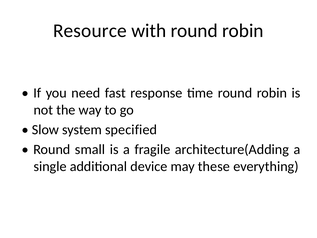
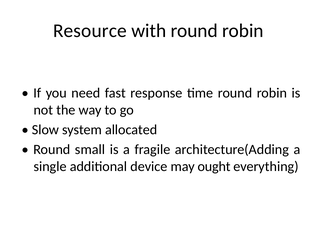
specified: specified -> allocated (131, 130)
these: these -> ought (214, 166)
